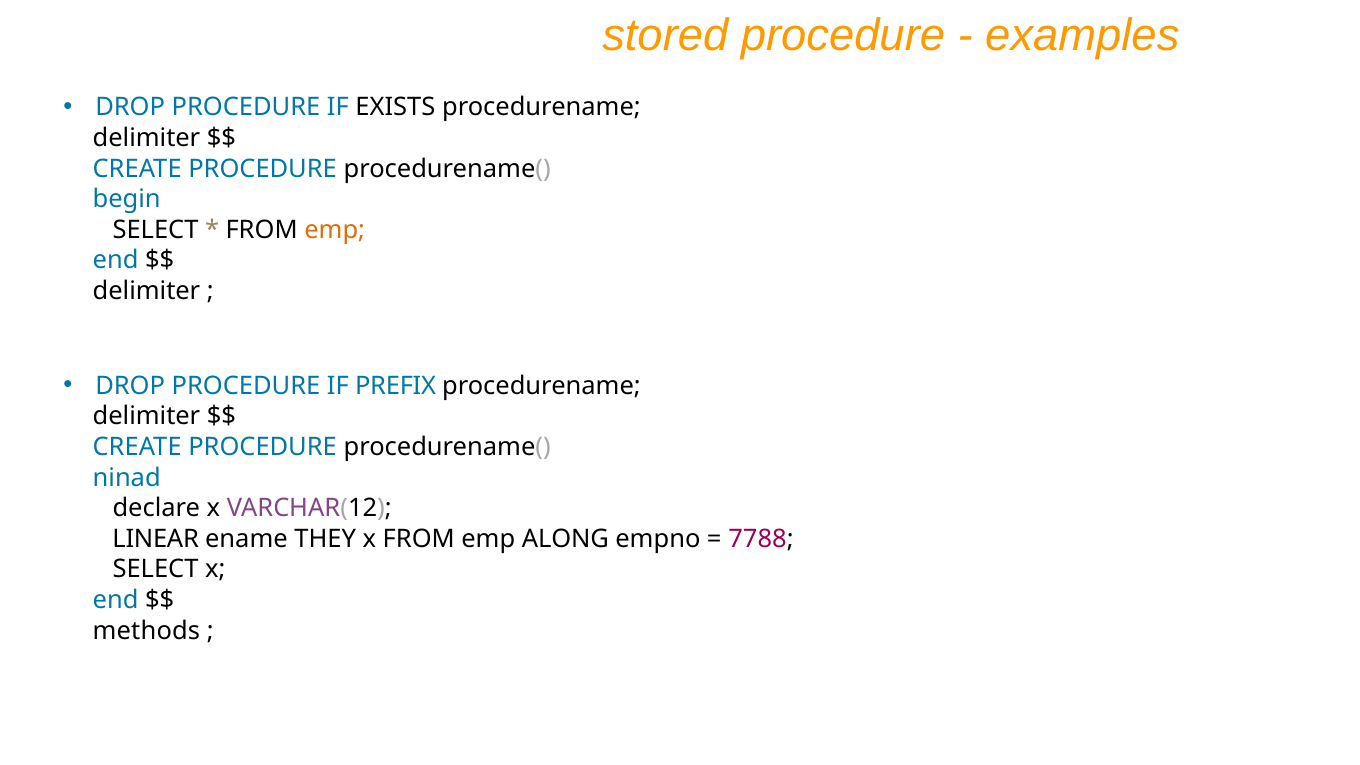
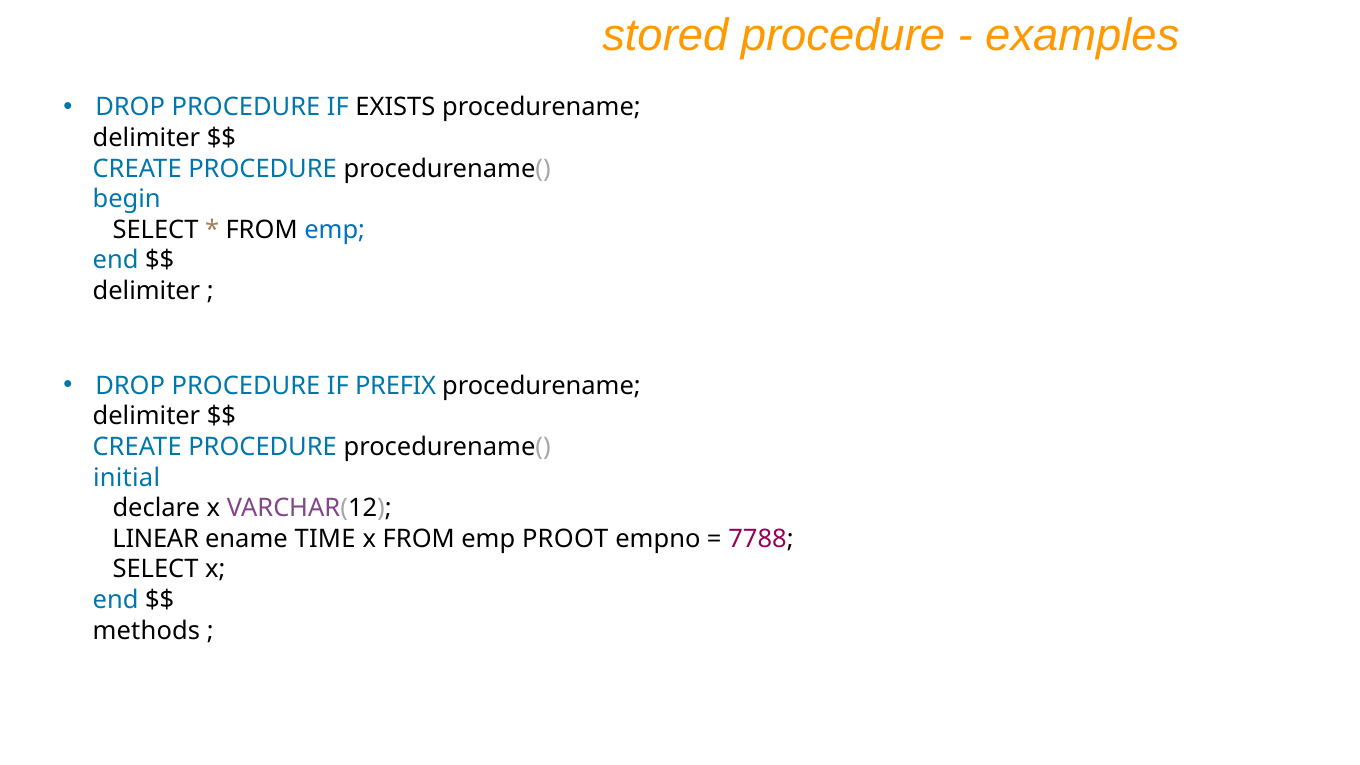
emp colour: orange -> blue (335, 230)
ninad: ninad -> initial (127, 478)
THEY: THEY -> TIME (325, 539)
ALONG: ALONG -> PROOT (565, 539)
